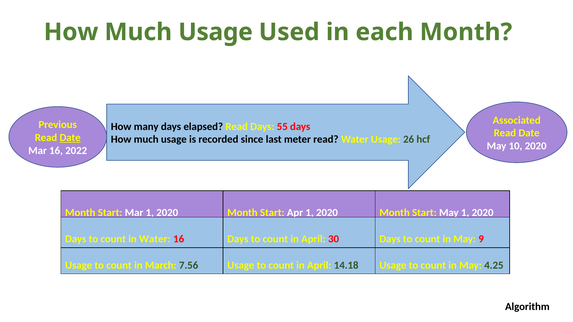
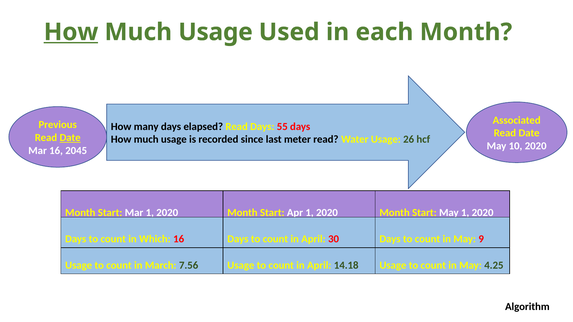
How underline: none -> present (71, 32)
2022: 2022 -> 2045 (76, 151)
in Water: Water -> Which (155, 239)
